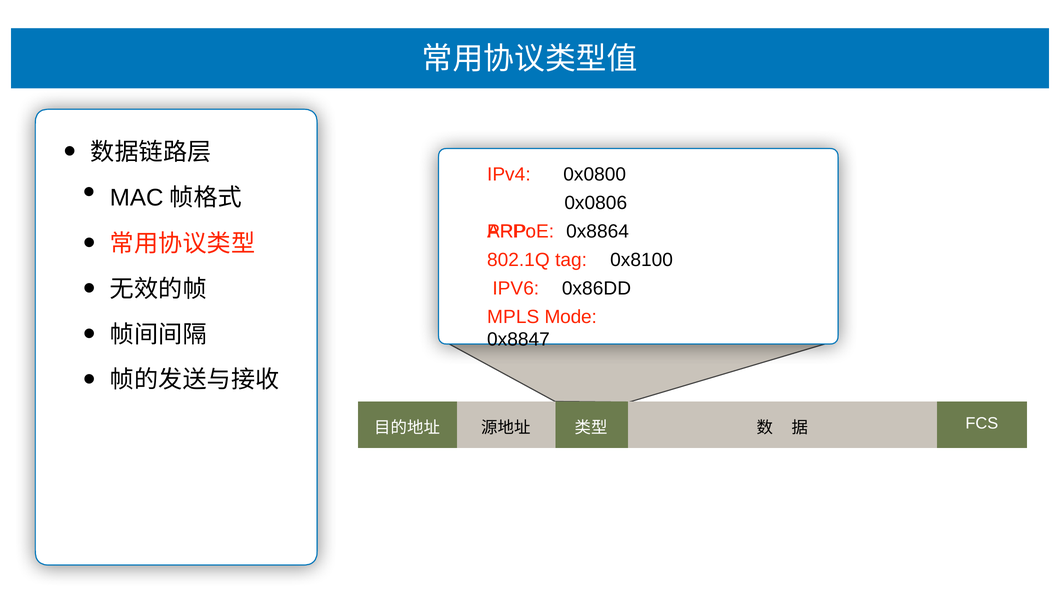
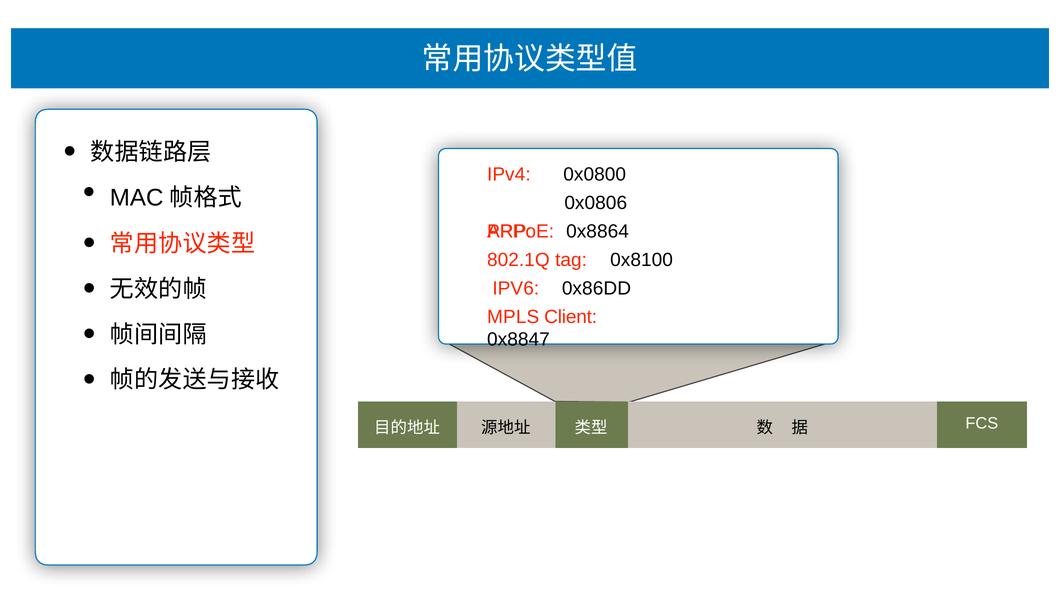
Mode: Mode -> Client (571, 317)
